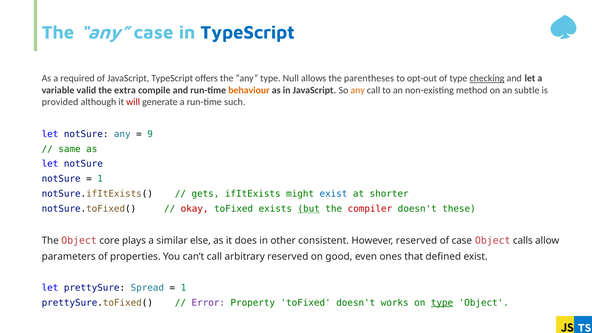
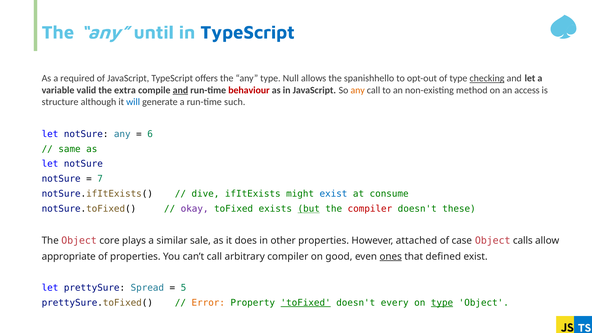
any case: case -> until (154, 32)
parentheses: parentheses -> spanishhello (369, 78)
and underline: none -> present (180, 90)
behaviour colour: orange -> red (249, 90)
subtle: subtle -> access (527, 90)
provided: provided -> structure (60, 102)
will colour: red -> blue (133, 102)
9: 9 -> 6 (150, 134)
1: 1 -> 7 (100, 179)
gets: gets -> dive (205, 194)
shorter: shorter -> consume (389, 194)
okay colour: red -> purple (195, 209)
else: else -> sale (200, 240)
other consistent: consistent -> properties (324, 240)
However reserved: reserved -> attached (416, 240)
parameters: parameters -> appropriate (69, 256)
arbitrary reserved: reserved -> compiler (288, 256)
ones underline: none -> present (391, 256)
1: 1 -> 5 (183, 288)
Error colour: purple -> orange (208, 303)
toFixed underline: none -> present (306, 303)
works: works -> every (395, 303)
